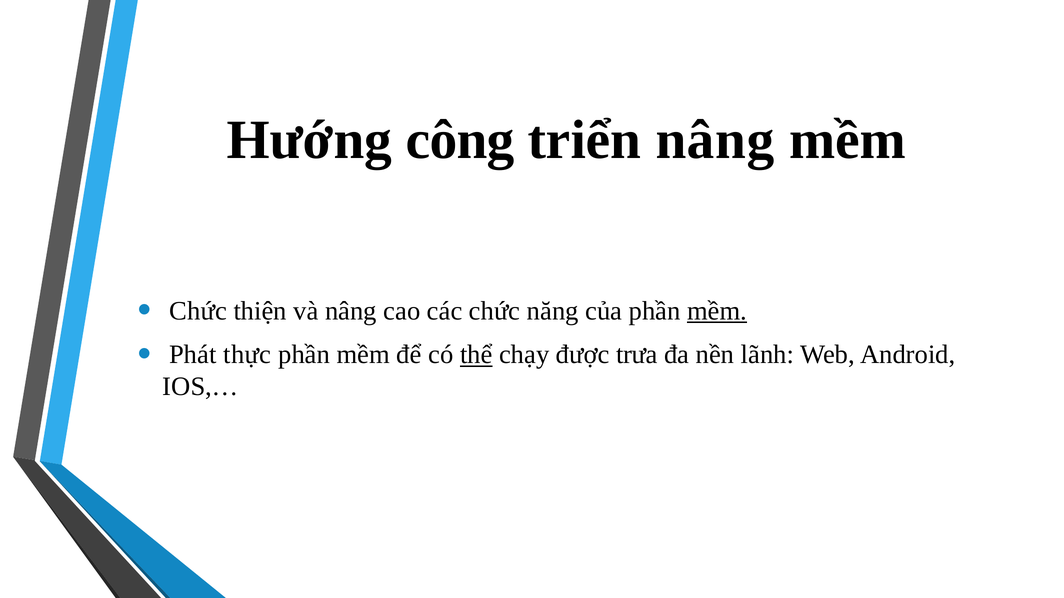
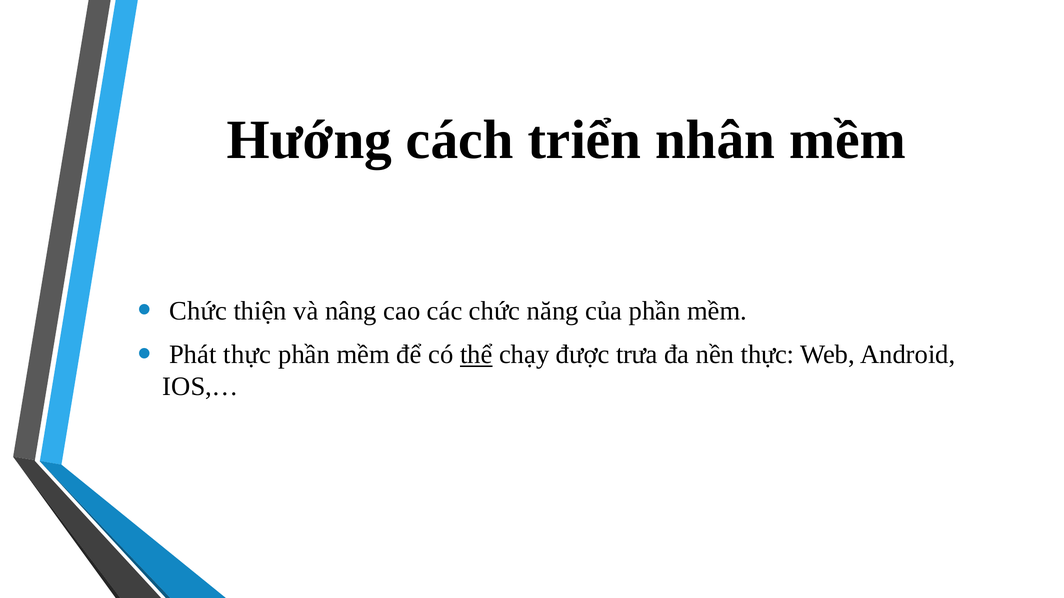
công: công -> cách (460, 140)
triển nâng: nâng -> nhân (715, 140)
mềm underline: present -> none (717, 311)
nền lãnh: lãnh -> thực (768, 355)
